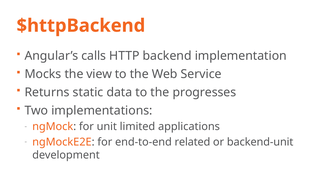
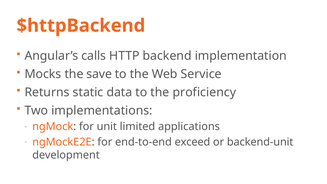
view: view -> save (99, 74)
progresses: progresses -> proficiency (204, 92)
related: related -> exceed (192, 142)
